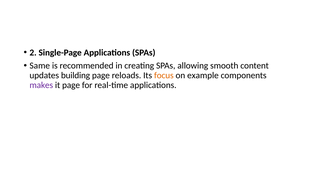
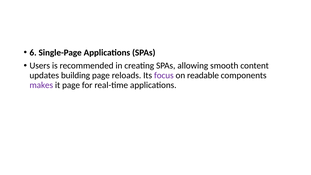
2: 2 -> 6 (33, 53)
Same: Same -> Users (40, 66)
focus colour: orange -> purple (164, 75)
example: example -> readable (203, 75)
